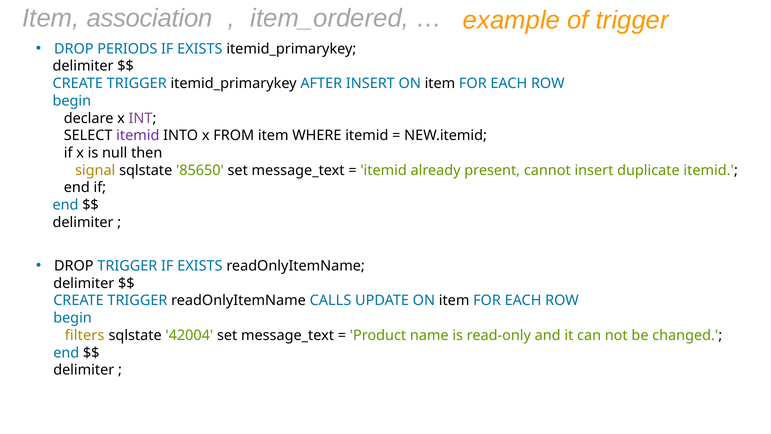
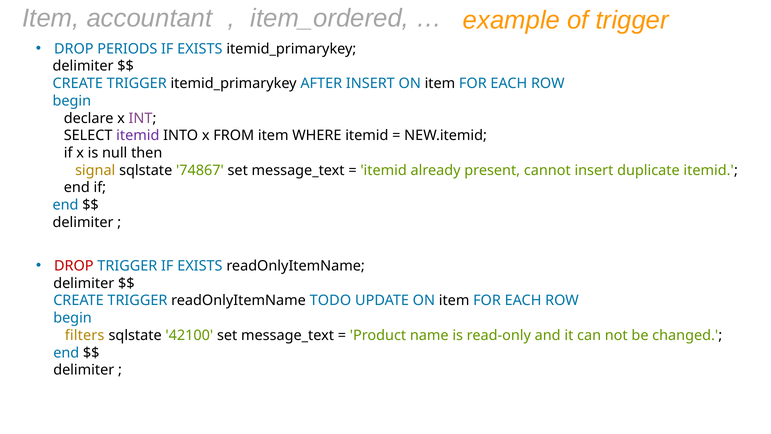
association: association -> accountant (149, 18)
85650: 85650 -> 74867 (200, 170)
DROP colour: black -> red (74, 266)
CALLS: CALLS -> TODO (330, 300)
42004: 42004 -> 42100 (189, 335)
